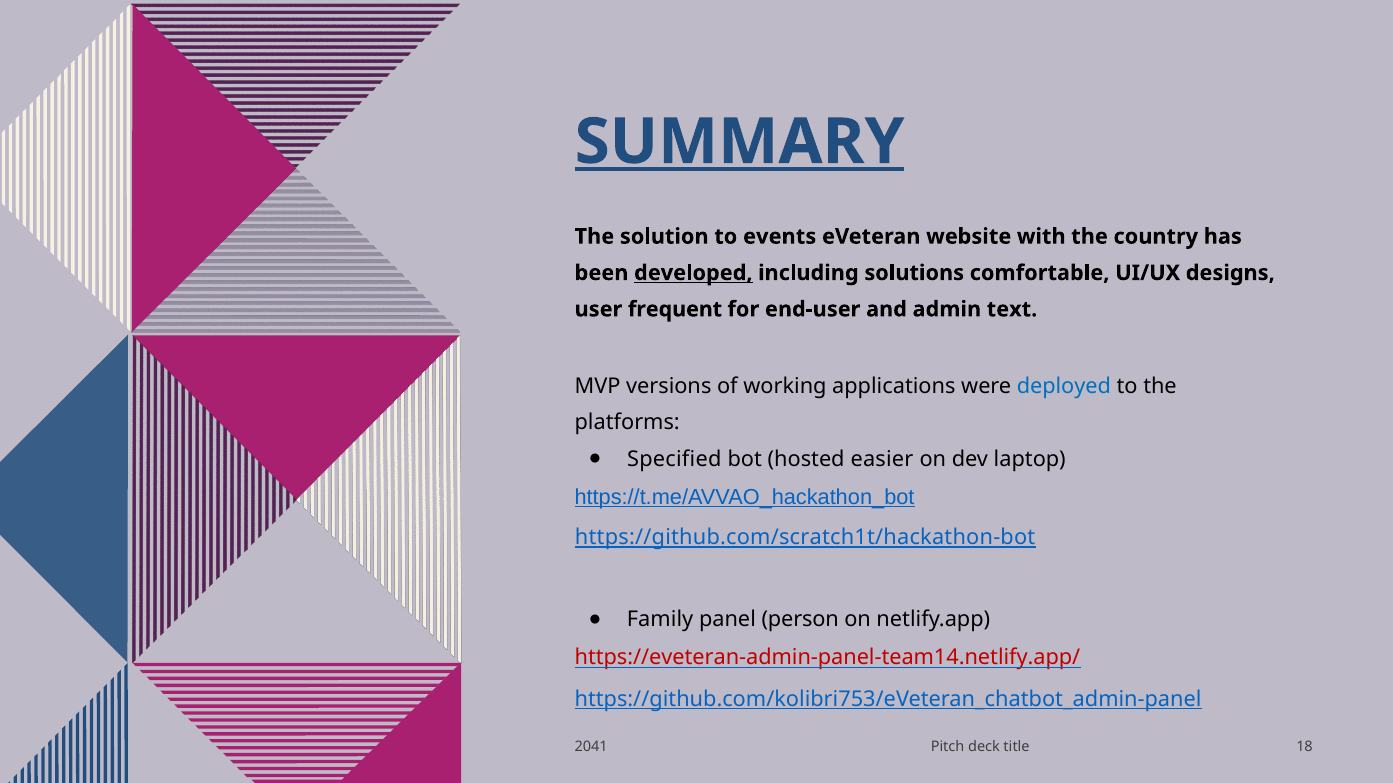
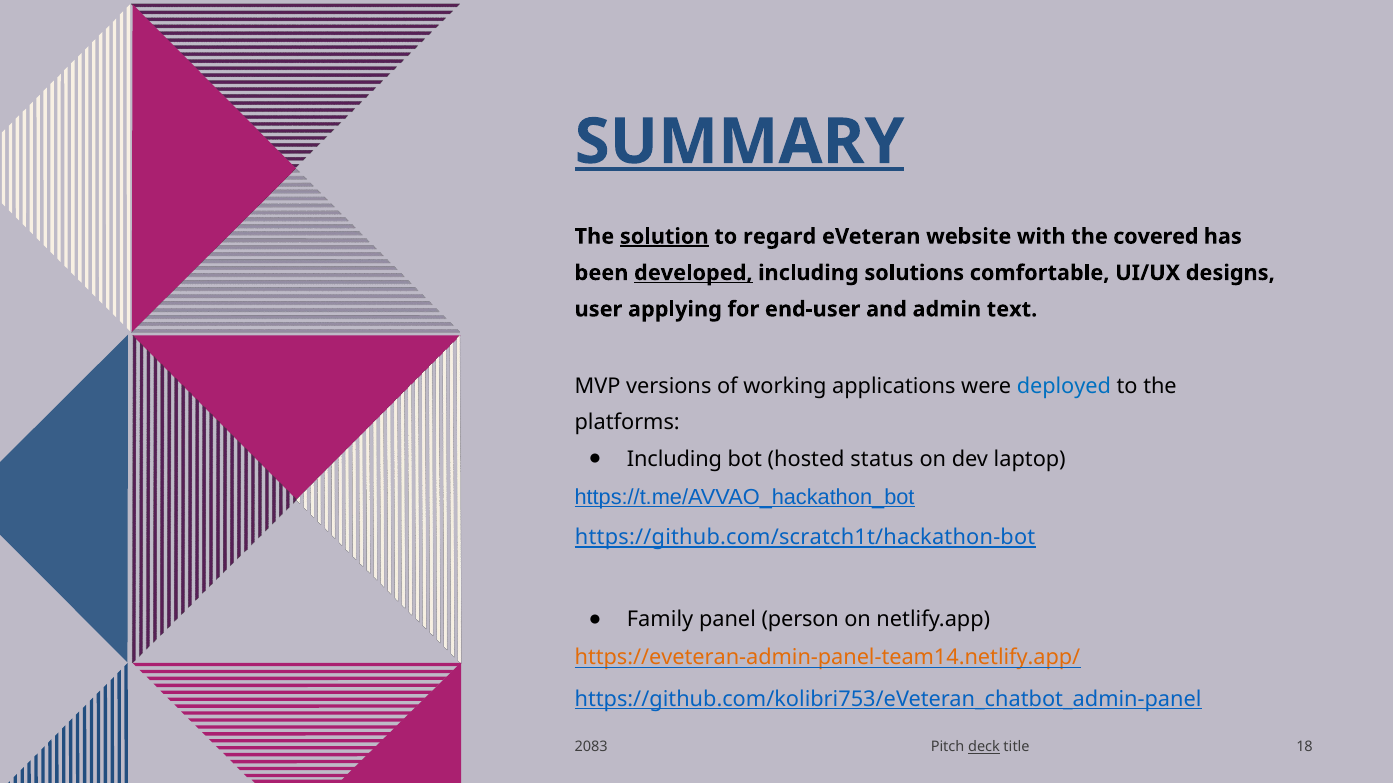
solution underline: none -> present (664, 237)
events: events -> regard (780, 237)
country: country -> covered (1156, 237)
frequent: frequent -> applying (675, 309)
Specified: Specified -> Including (674, 459)
easier: easier -> status (882, 459)
https://eveteran-admin-panel-team14.netlify.app/ colour: red -> orange (827, 658)
2041: 2041 -> 2083 (591, 748)
deck underline: none -> present (984, 747)
